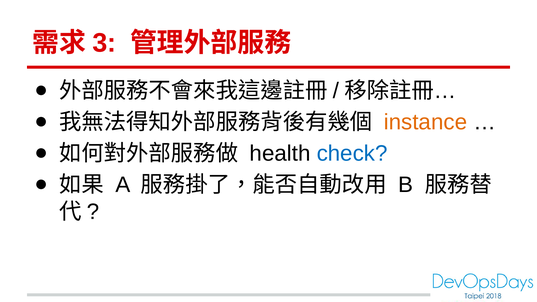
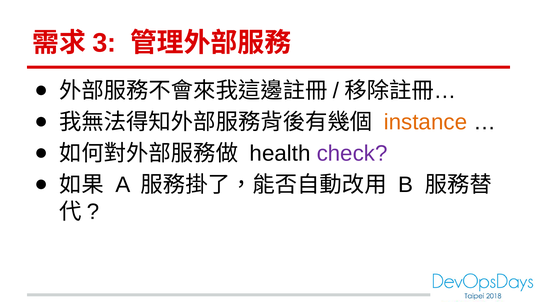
check colour: blue -> purple (352, 154)
